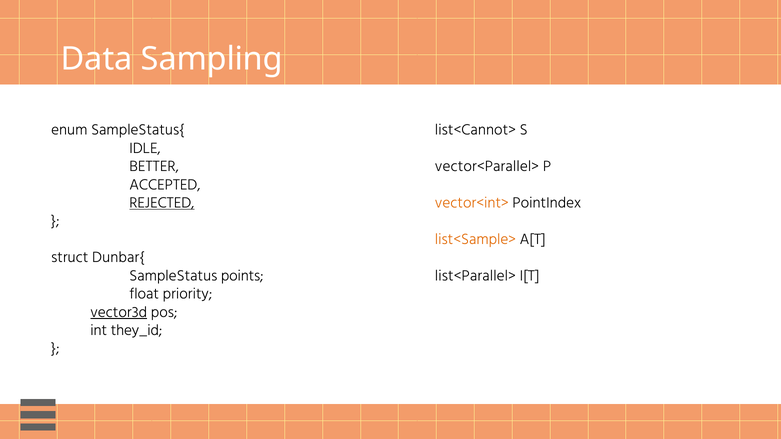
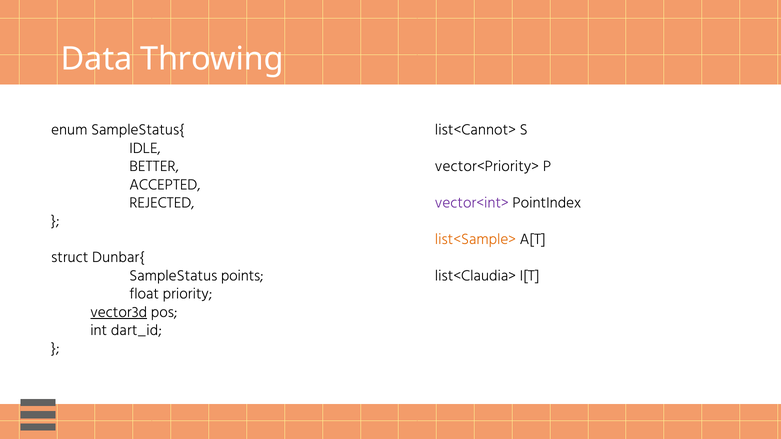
Sampling: Sampling -> Throwing (212, 59)
vector<Parallel>: vector<Parallel> -> vector<Priority> (487, 166)
REJECTED underline: present -> none (162, 203)
vector<int> colour: orange -> purple (472, 203)
list<Parallel>: list<Parallel> -> list<Claudia> (475, 276)
they_id: they_id -> dart_id (136, 331)
